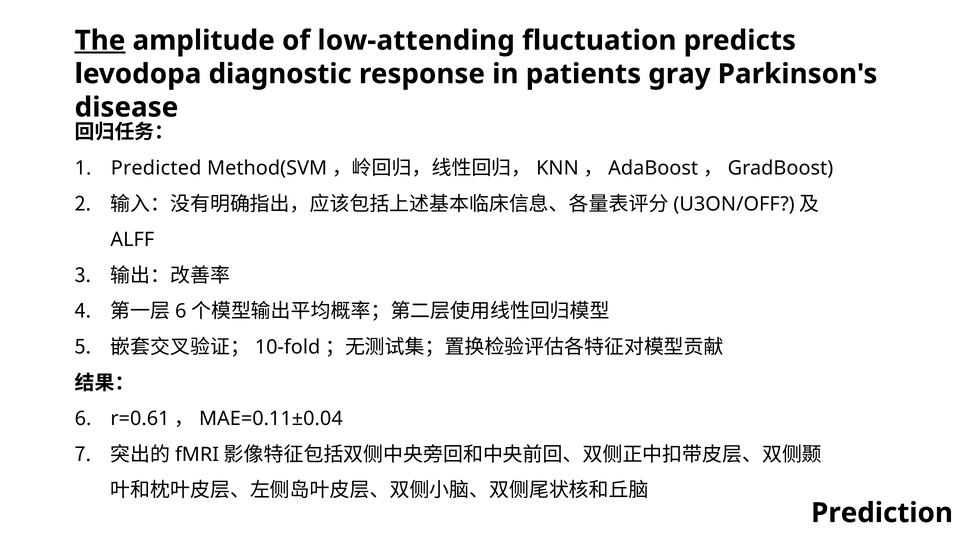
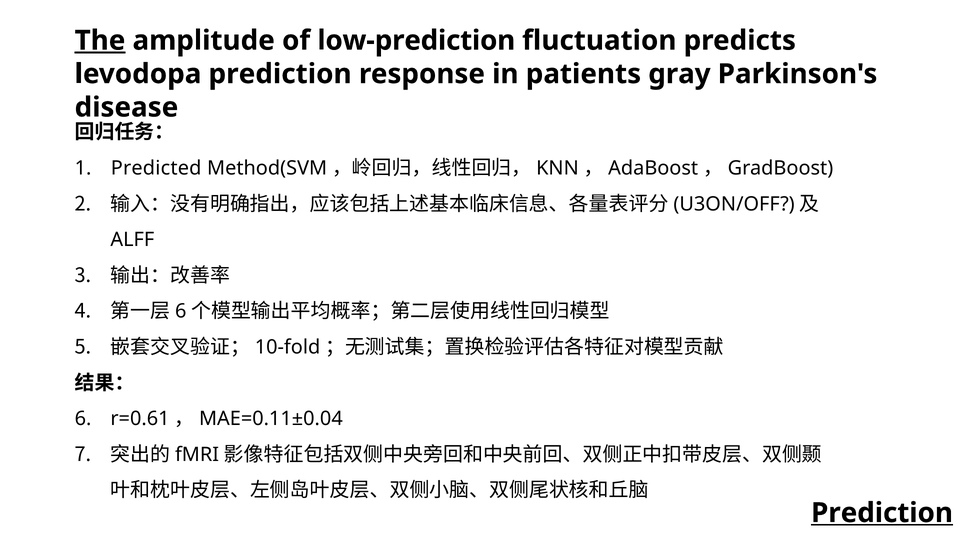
low-attending: low-attending -> low-prediction (416, 41)
levodopa diagnostic: diagnostic -> prediction (280, 74)
Prediction underline: none -> present (882, 513)
